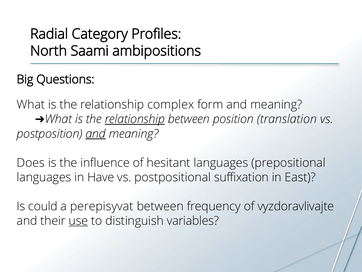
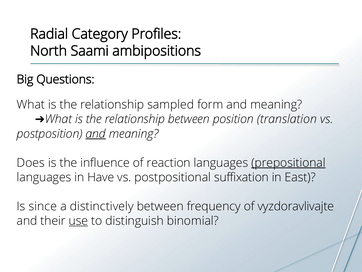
complex: complex -> sampled (171, 105)
relationship underline: present -> none (135, 119)
hesitant: hesitant -> reaction (169, 162)
prepositional underline: none -> present (288, 162)
could: could -> since (43, 206)
perepisyvat: perepisyvat -> distinctively (102, 206)
variables: variables -> binomial (193, 220)
